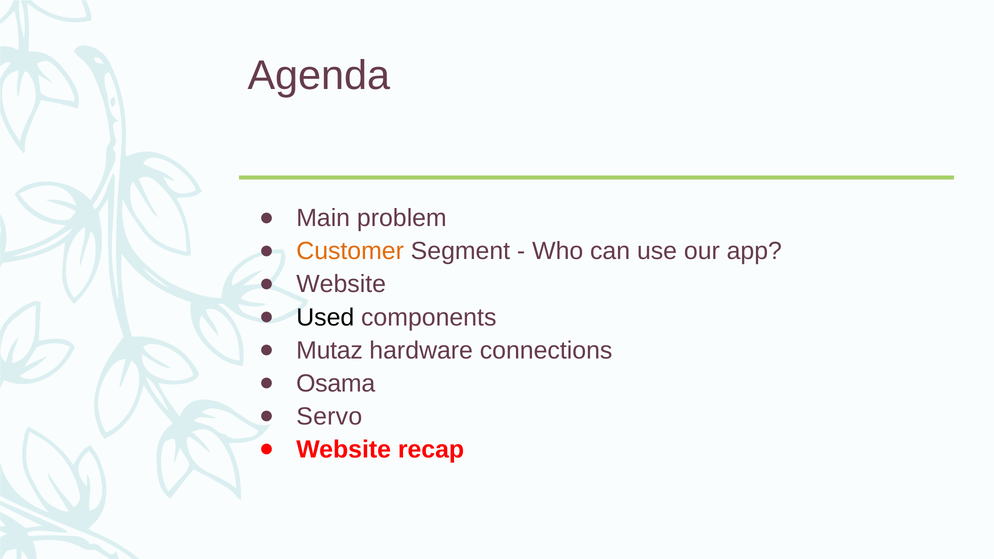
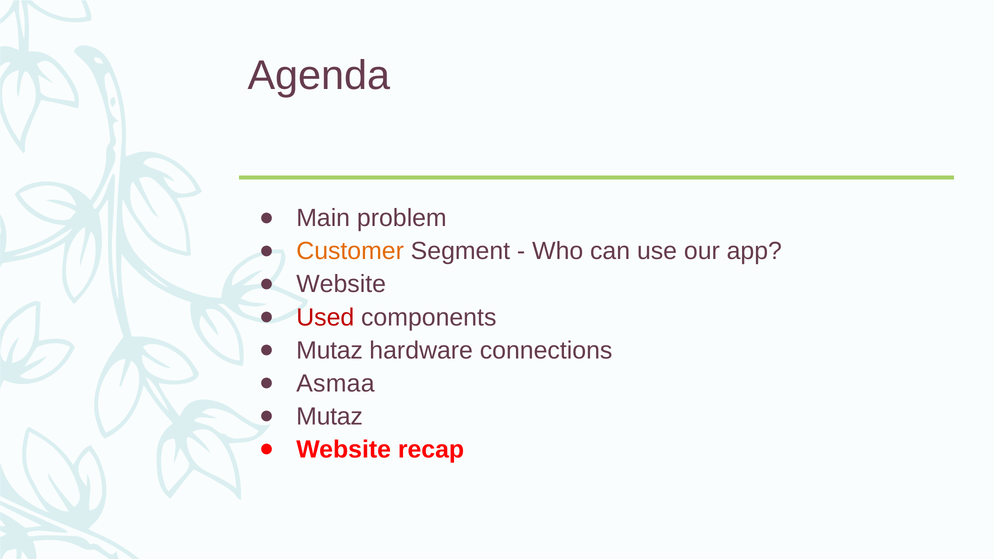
Used colour: black -> red (325, 317)
Osama: Osama -> Asmaa (335, 384)
Servo: Servo -> Mutaz (330, 417)
